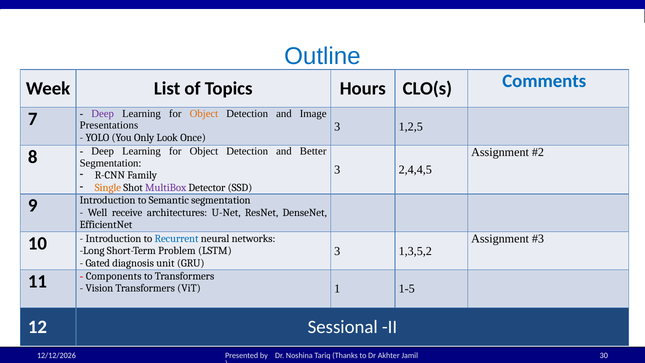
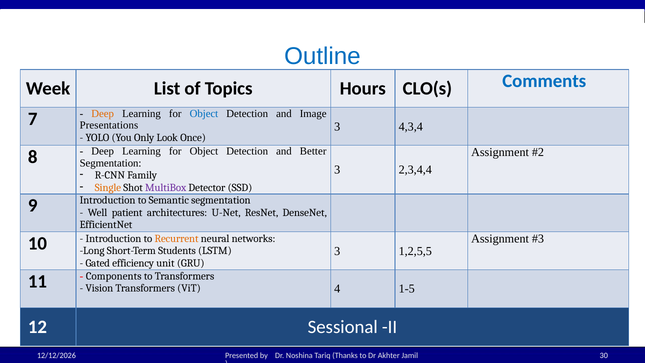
Deep colour: purple -> orange (103, 113)
Object colour: orange -> blue (204, 113)
1,2,5: 1,2,5 -> 4,3,4 (411, 126)
2,4,4,5: 2,4,4,5 -> 2,3,4,4 (415, 170)
receive: receive -> patient (127, 212)
Recurrent colour: blue -> orange (177, 238)
1,3,5,2: 1,3,5,2 -> 1,2,5,5 (415, 251)
Problem: Problem -> Students (177, 251)
diagnosis: diagnosis -> efficiency (133, 263)
1: 1 -> 4 (337, 289)
